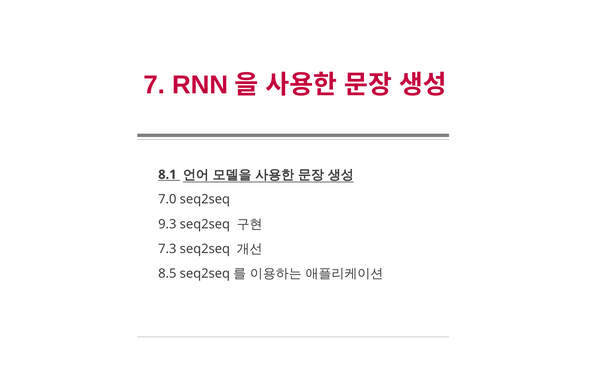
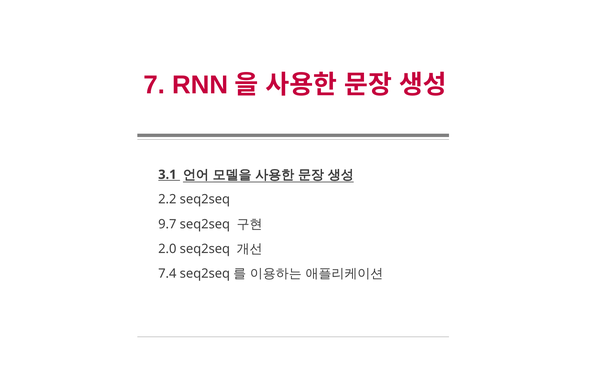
8.1: 8.1 -> 3.1 (167, 175)
7.0: 7.0 -> 2.2 (167, 199)
9.3: 9.3 -> 9.7 (167, 224)
7.3: 7.3 -> 2.0 (167, 249)
8.5: 8.5 -> 7.4 (167, 274)
